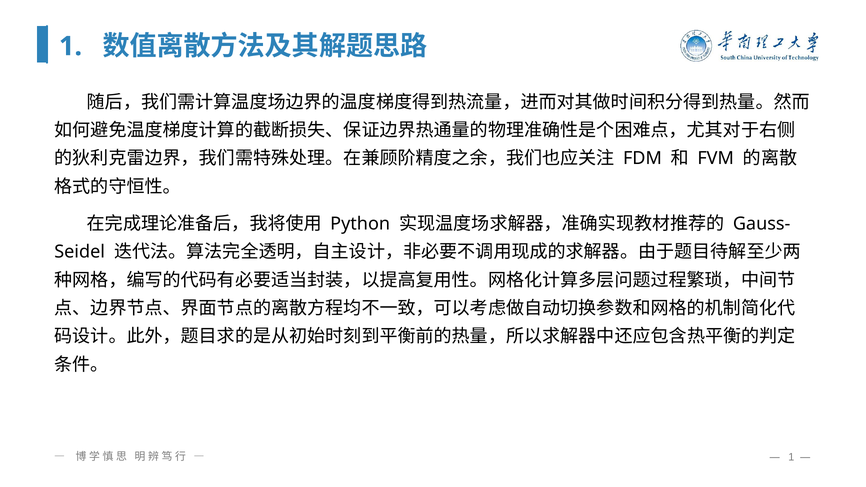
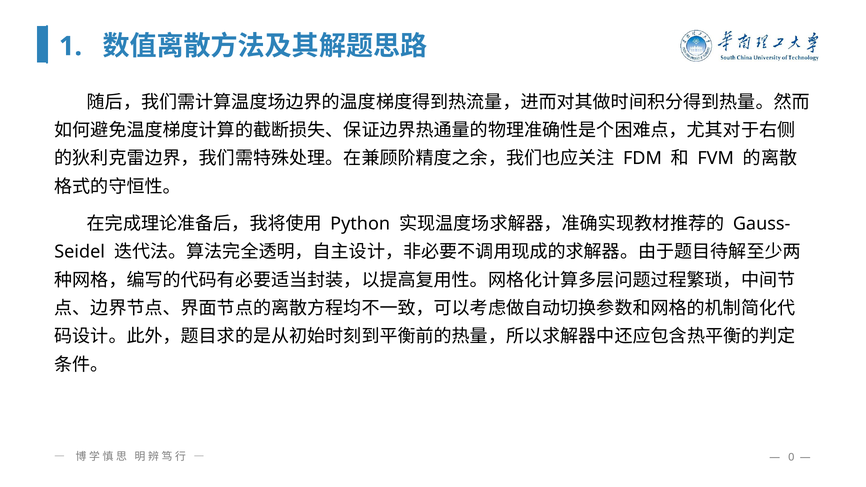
1: 1 -> 0 (791, 458)
